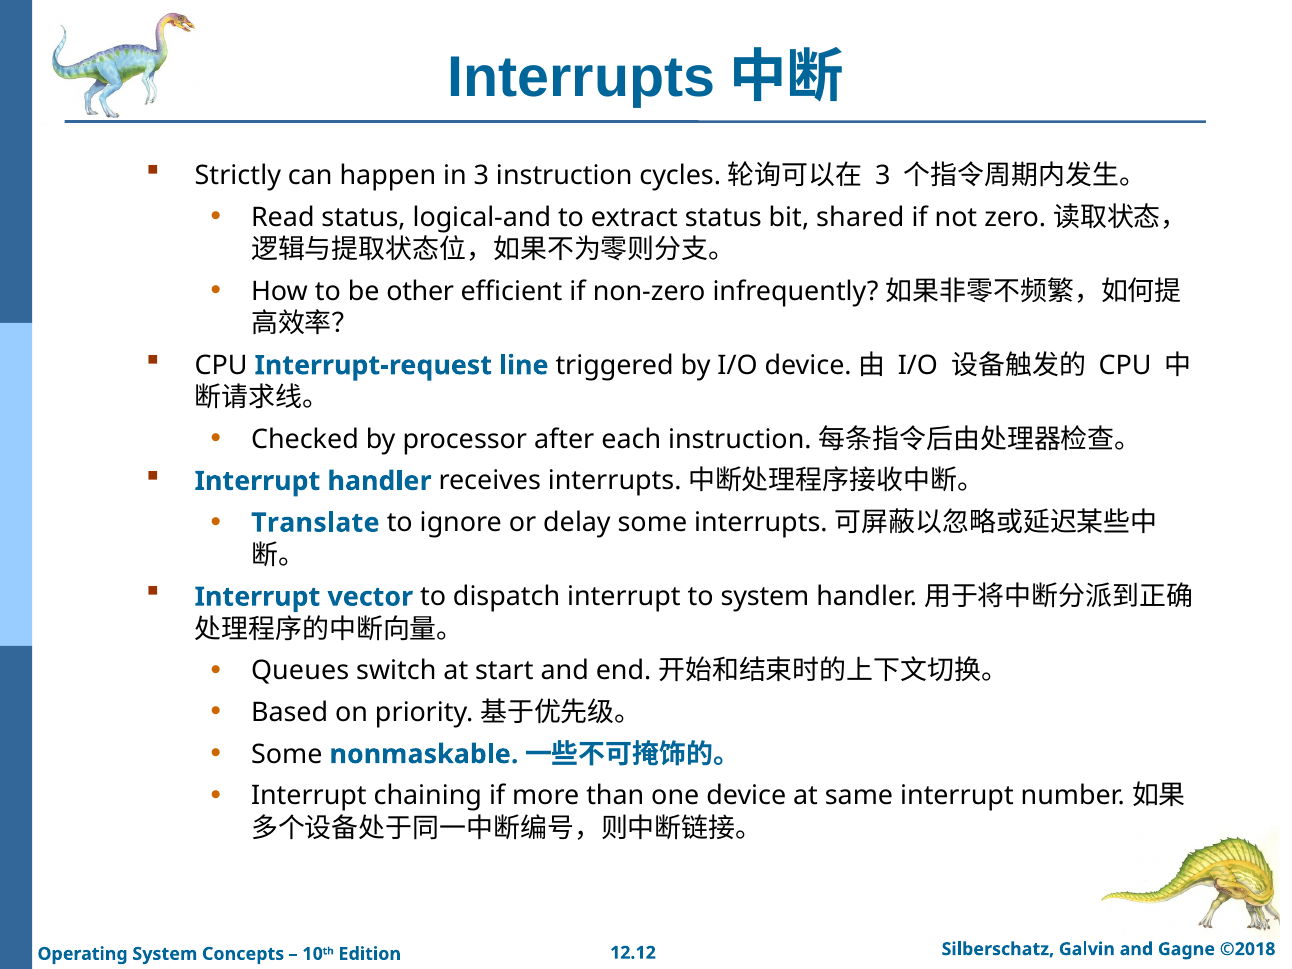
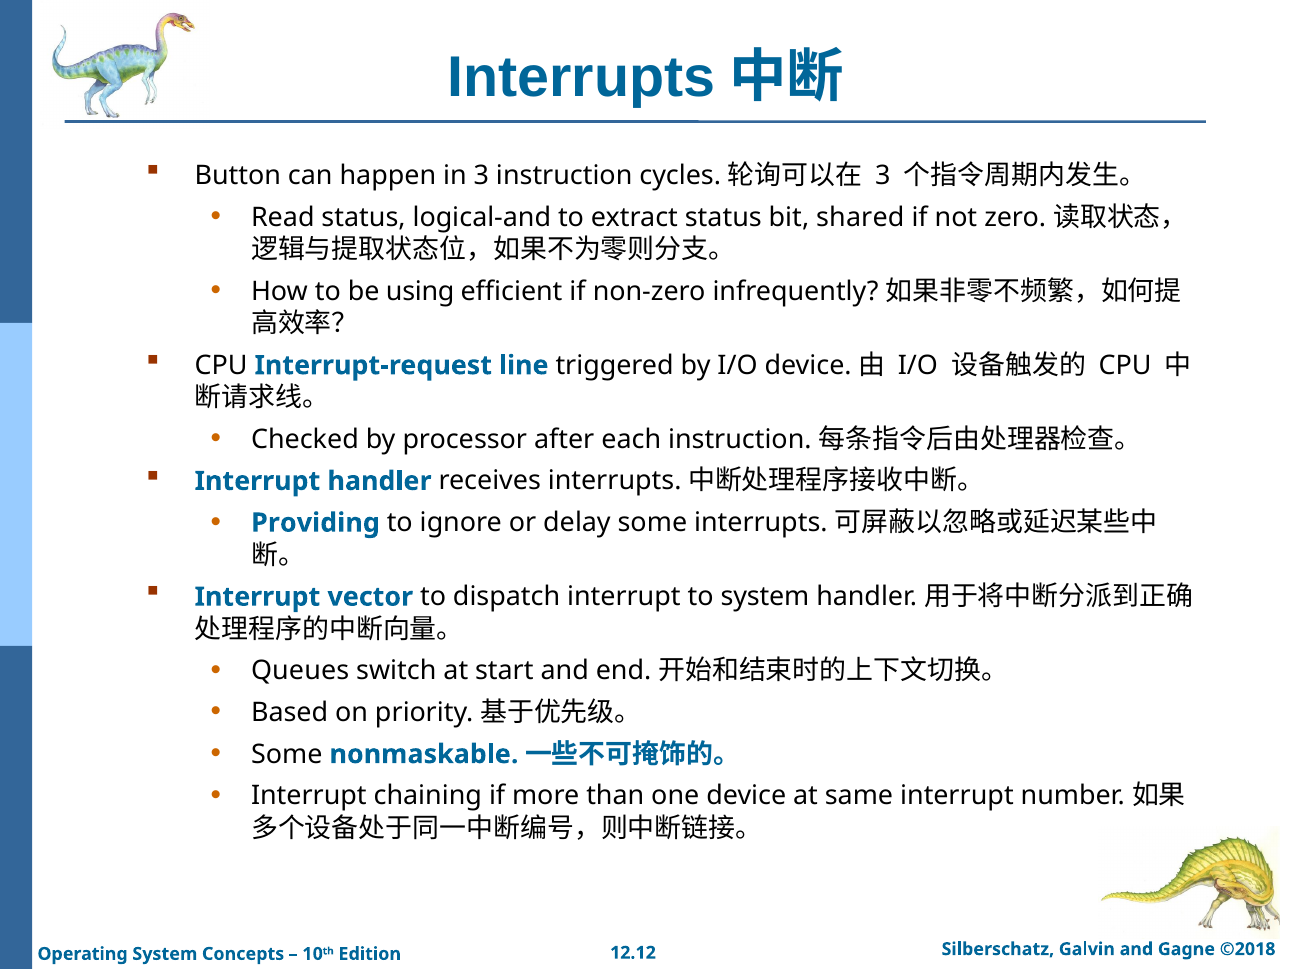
Strictly: Strictly -> Button (238, 176)
other: other -> using (420, 291)
Translate: Translate -> Providing (315, 523)
